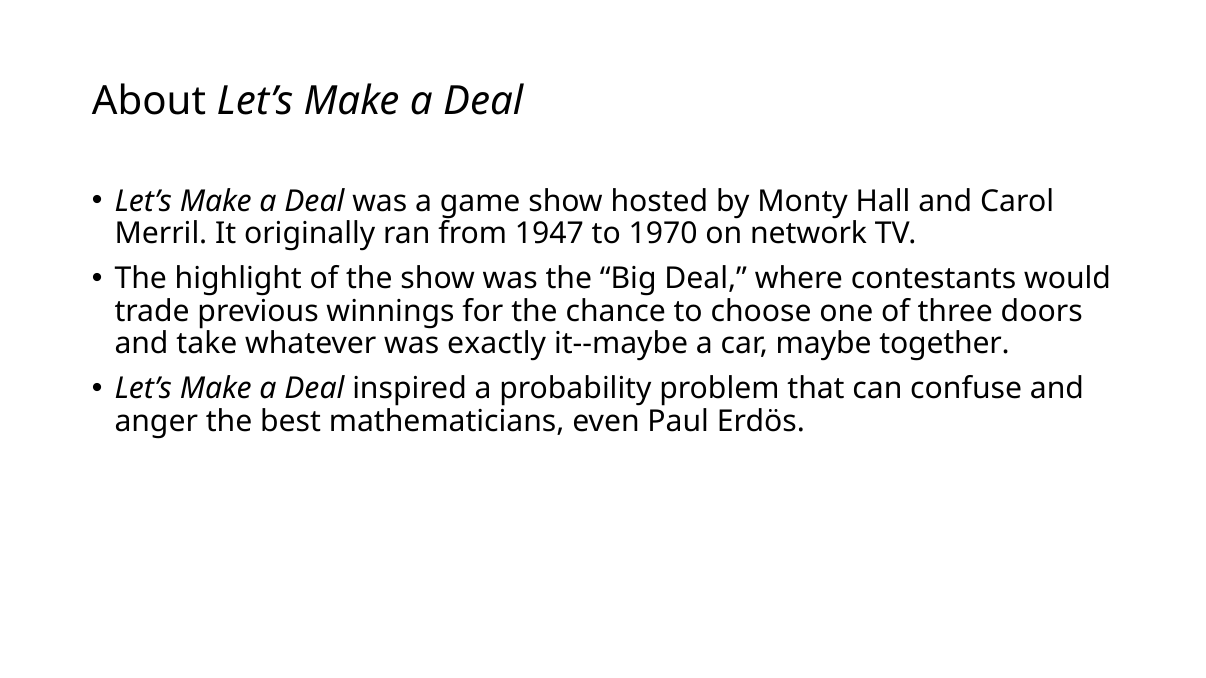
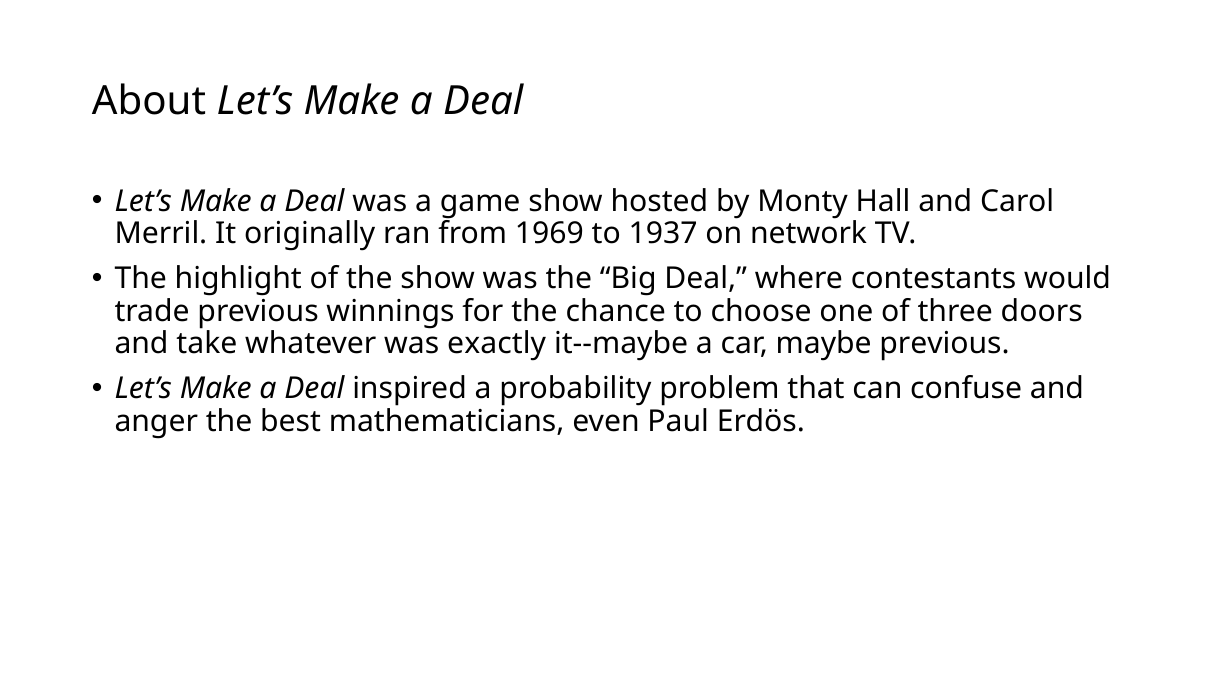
1947: 1947 -> 1969 (549, 234)
1970: 1970 -> 1937 (663, 234)
maybe together: together -> previous (945, 344)
